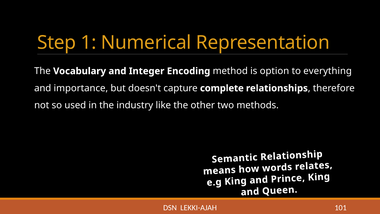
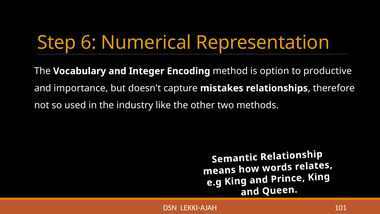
1: 1 -> 6 (89, 43)
everything: everything -> productive (328, 71)
complete: complete -> mistakes (222, 88)
